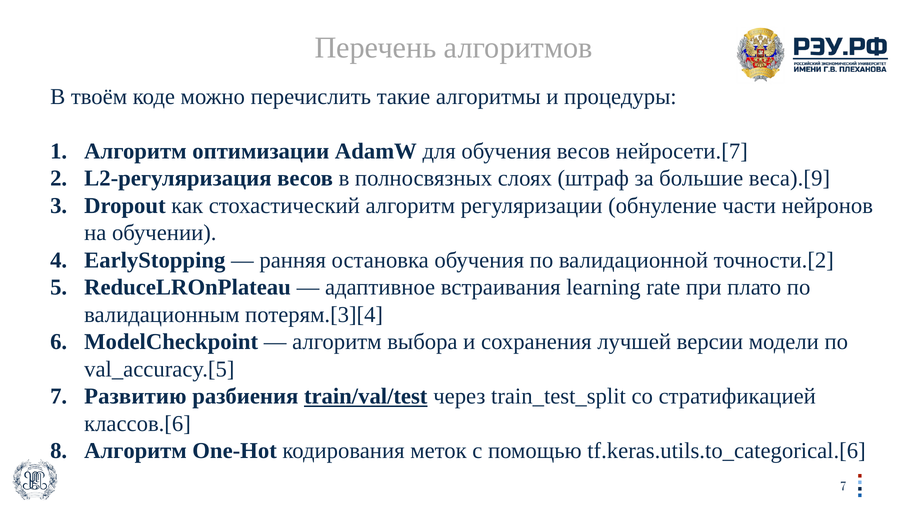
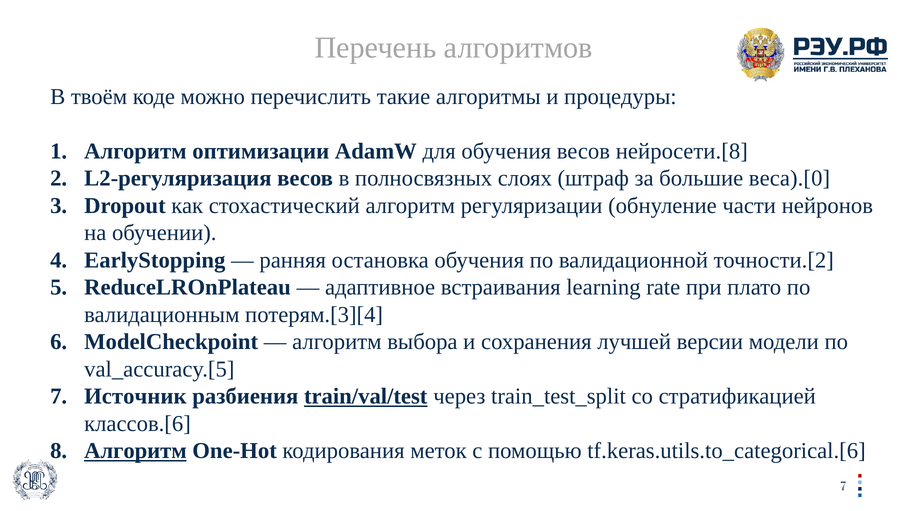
нейросети.[7: нейросети.[7 -> нейросети.[8 (682, 151)
веса).[9: веса).[9 -> веса).[0 (790, 178)
Развитию: Развитию -> Источник (135, 396)
Алгоритм underline: none -> present (135, 451)
